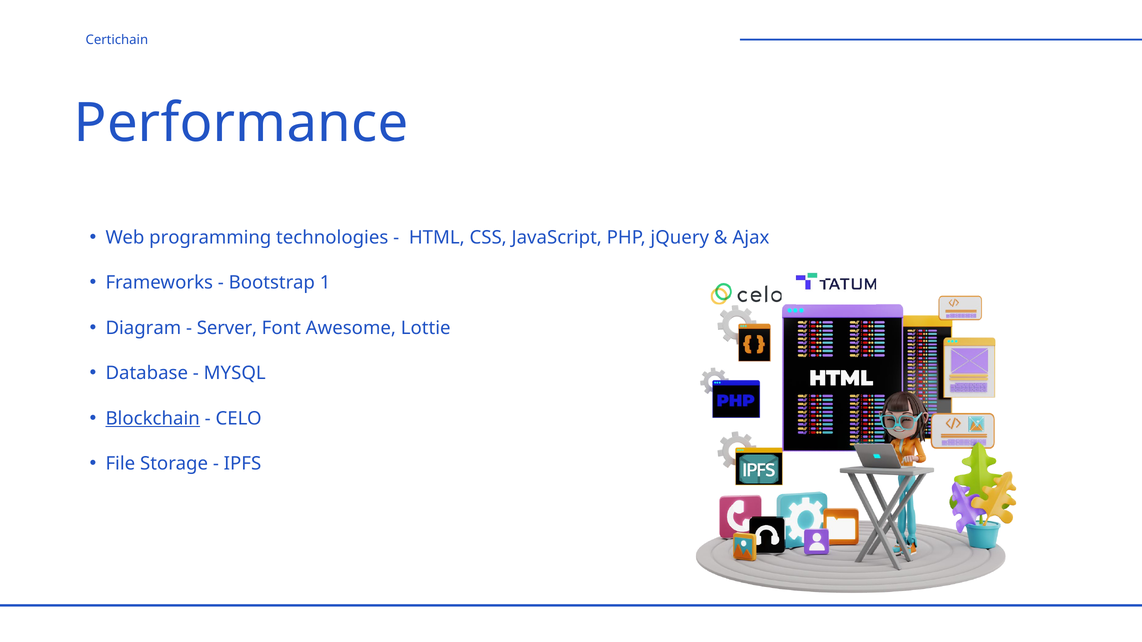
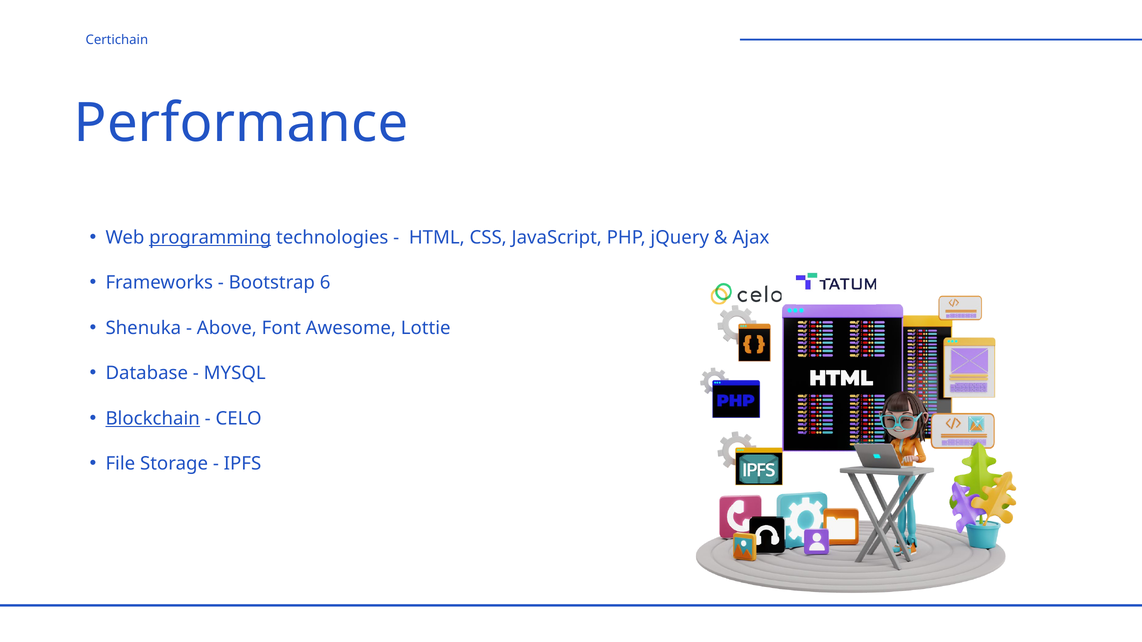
programming underline: none -> present (210, 238)
1: 1 -> 6 (325, 283)
Diagram: Diagram -> Shenuka (143, 328)
Server: Server -> Above (227, 328)
